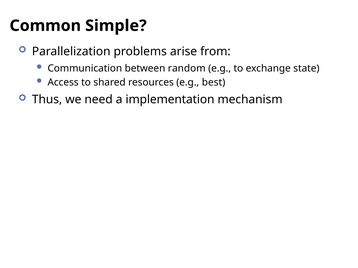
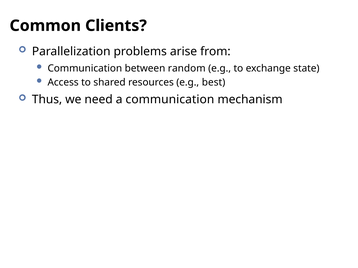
Simple: Simple -> Clients (116, 26)
a implementation: implementation -> communication (170, 100)
